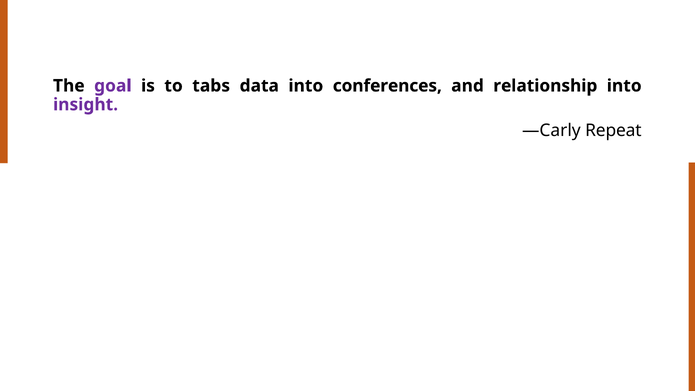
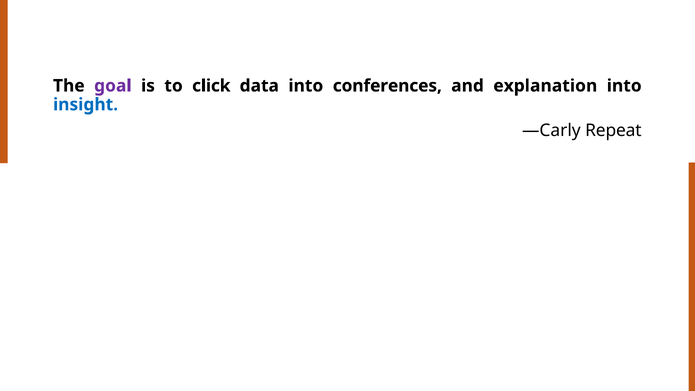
tabs: tabs -> click (211, 86)
relationship: relationship -> explanation (545, 86)
insight colour: purple -> blue (86, 105)
